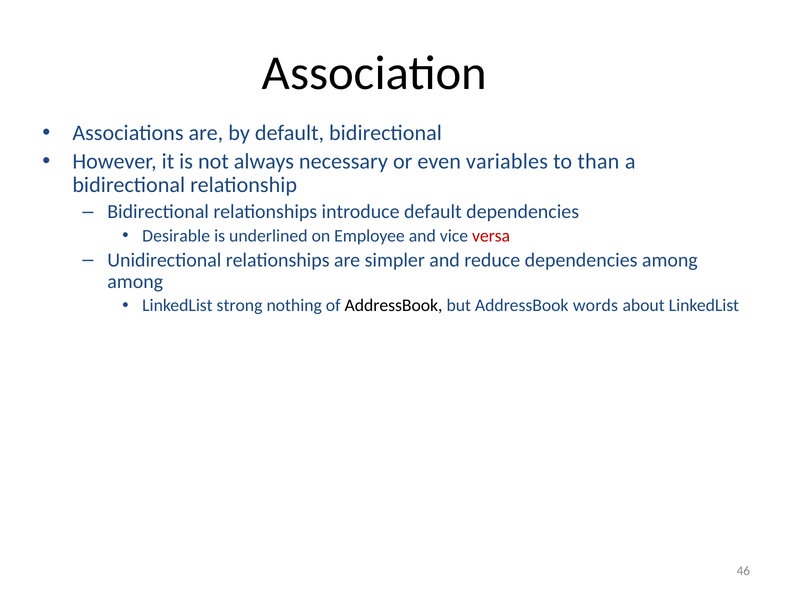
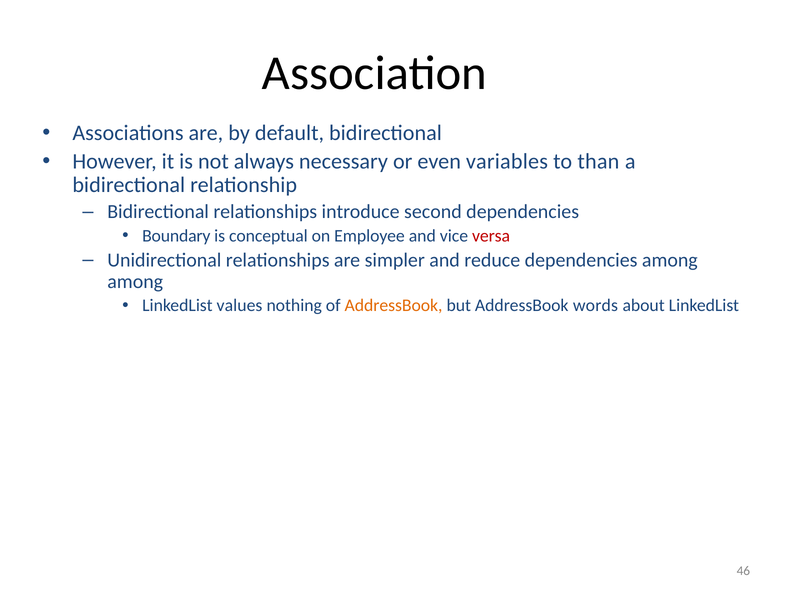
introduce default: default -> second (433, 212)
Desirable: Desirable -> Boundary (176, 236)
underlined: underlined -> conceptual (268, 236)
strong: strong -> values (240, 306)
AddressBook colour: black -> orange (394, 306)
